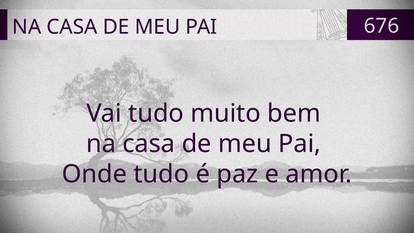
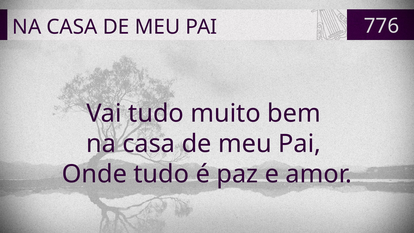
676: 676 -> 776 (381, 26)
